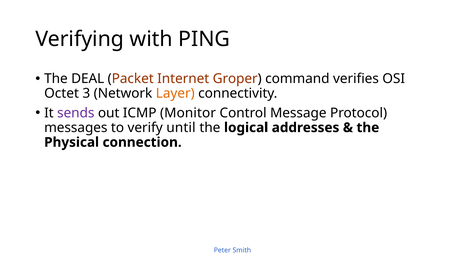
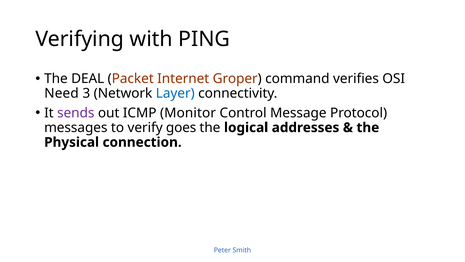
Octet: Octet -> Need (62, 93)
Layer colour: orange -> blue (175, 93)
until: until -> goes (181, 127)
